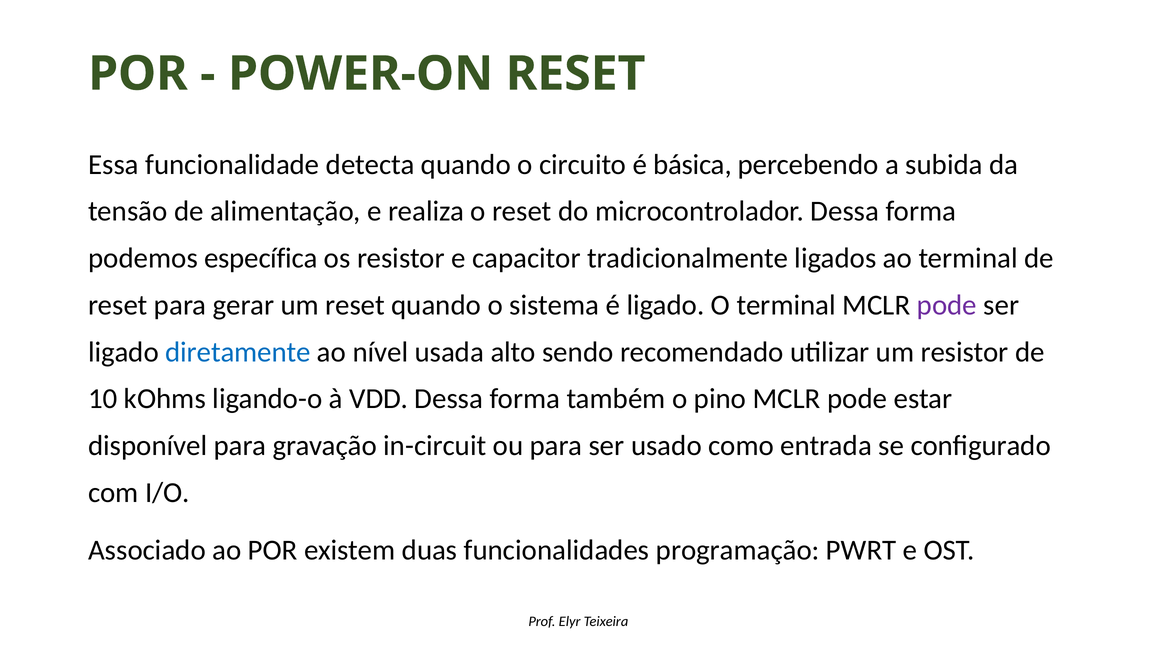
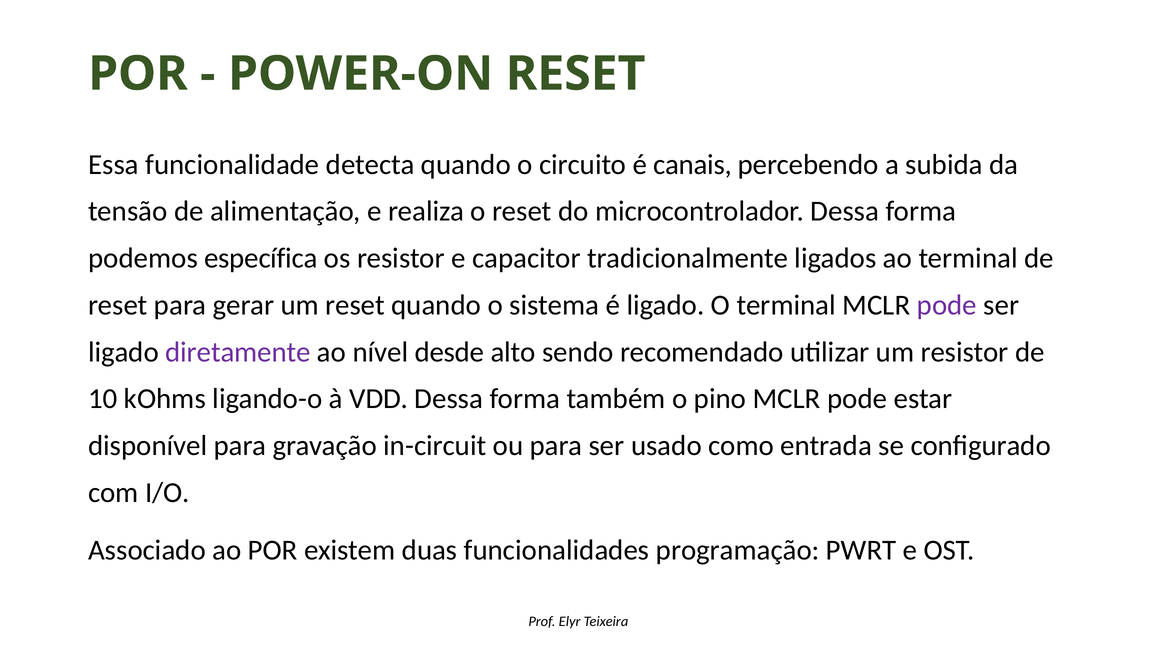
básica: básica -> canais (692, 165)
diretamente colour: blue -> purple (238, 352)
usada: usada -> desde (449, 352)
